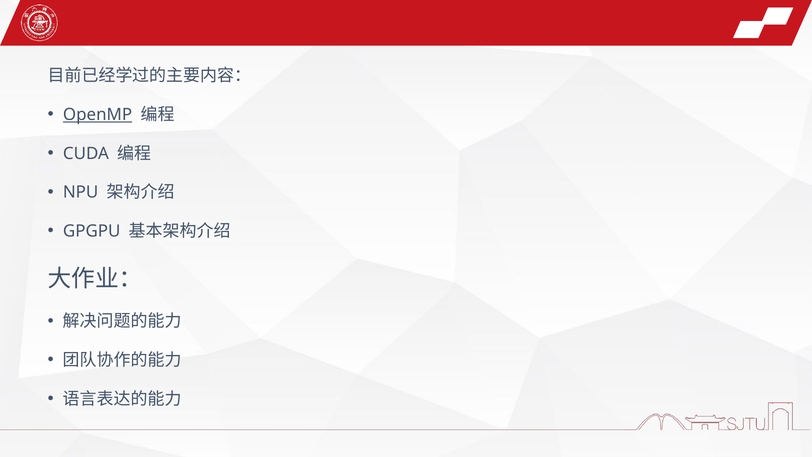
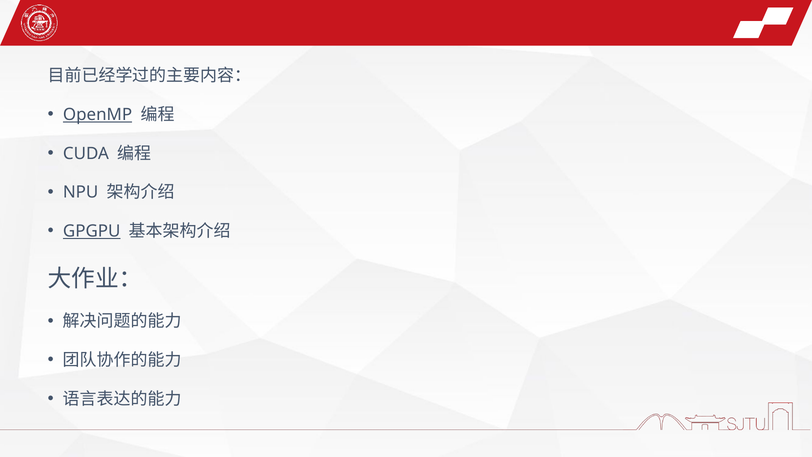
GPGPU underline: none -> present (92, 231)
